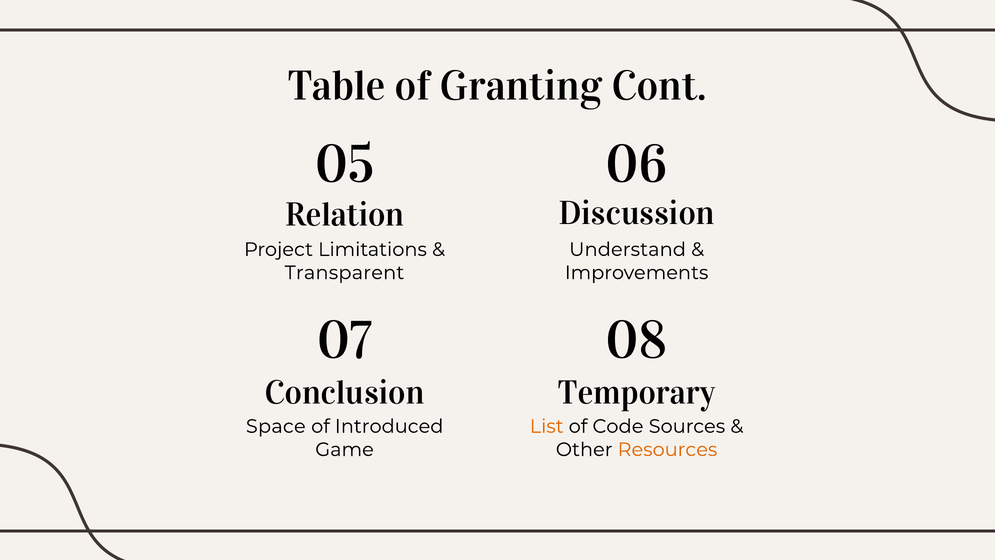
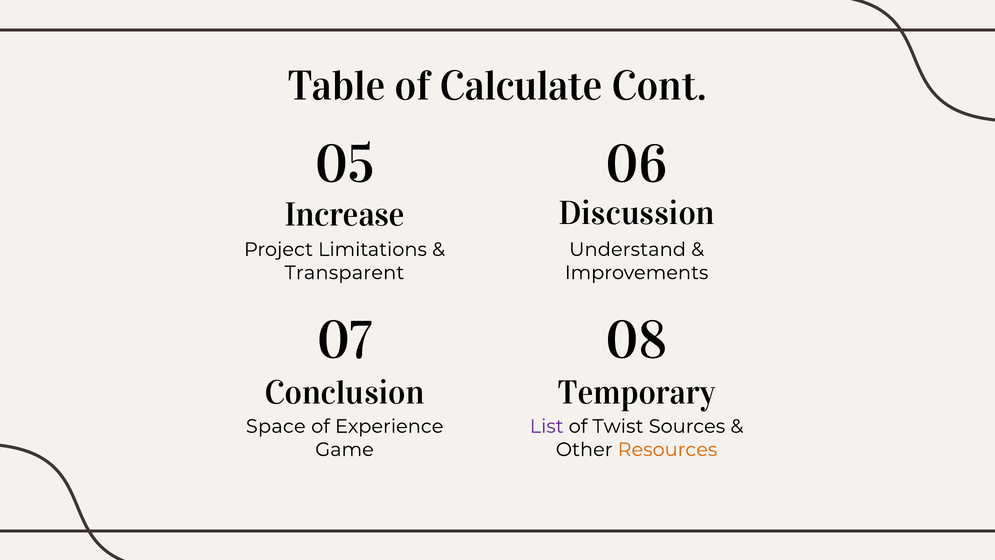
Granting: Granting -> Calculate (521, 86)
Relation: Relation -> Increase (345, 215)
Introduced: Introduced -> Experience (389, 426)
List colour: orange -> purple (547, 426)
Code: Code -> Twist (618, 426)
